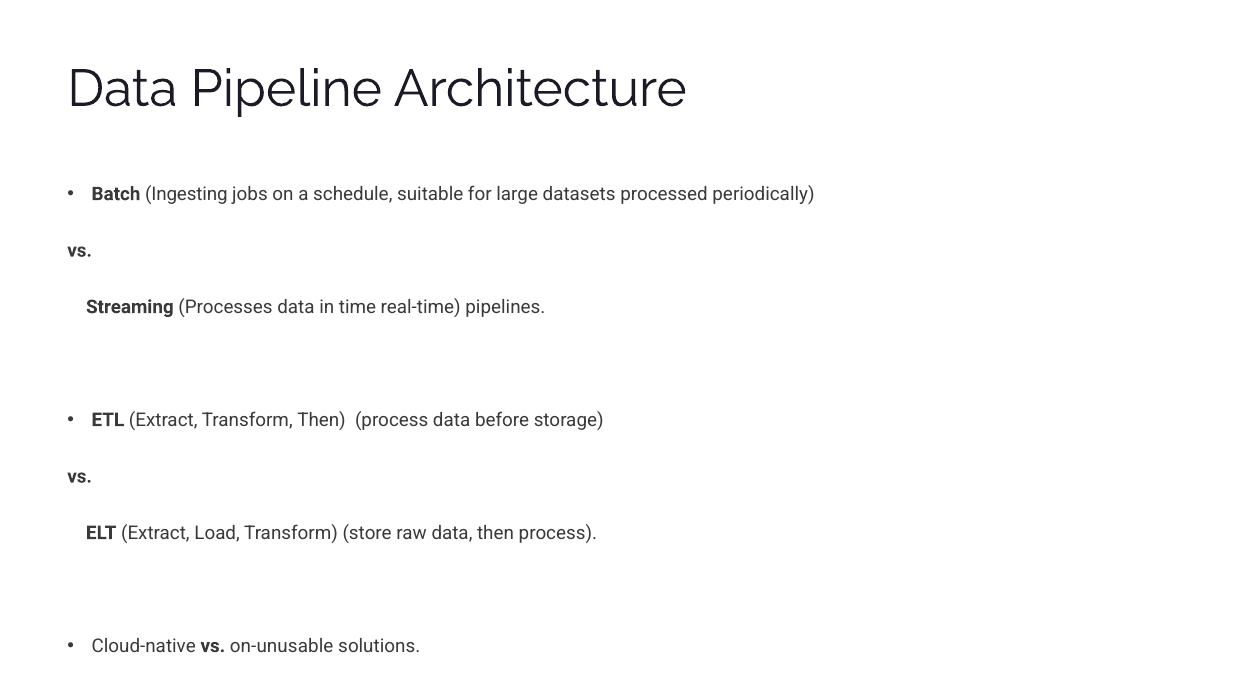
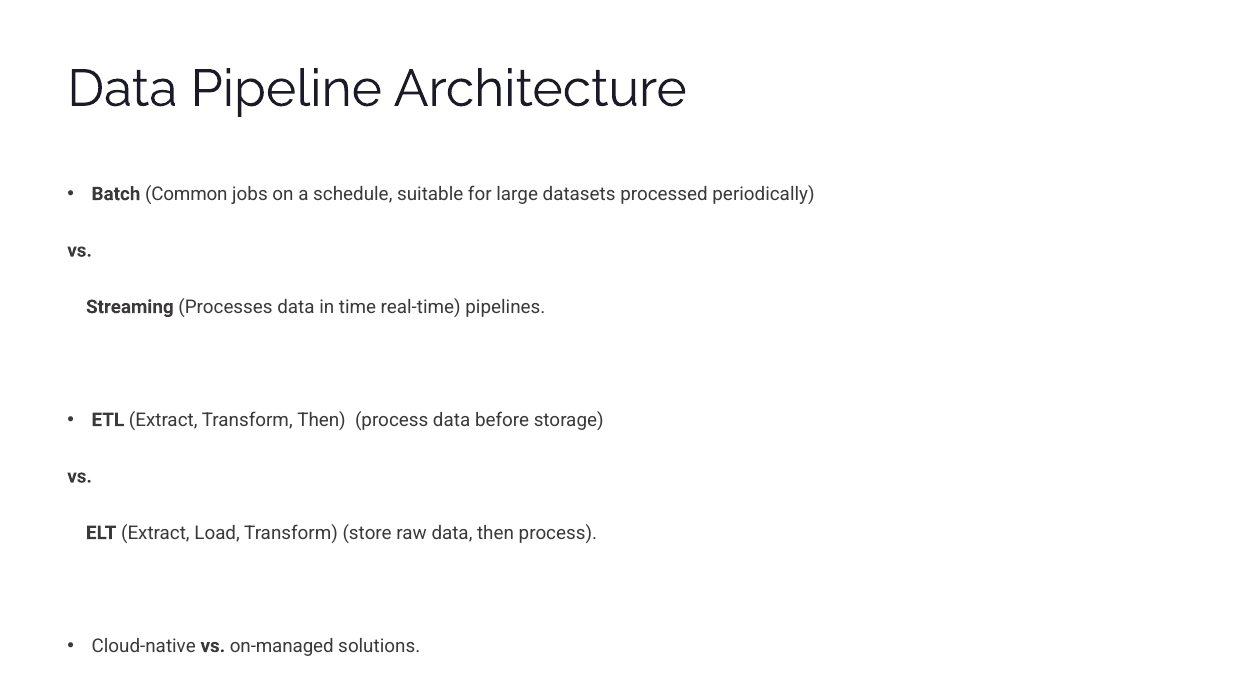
Ingesting: Ingesting -> Common (186, 194)
on-unusable: on-unusable -> on-managed (282, 646)
